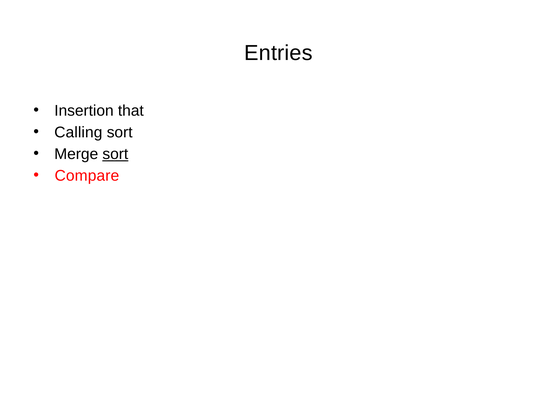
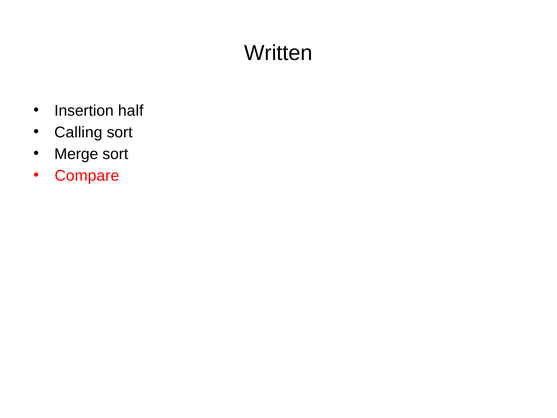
Entries: Entries -> Written (278, 53)
that: that -> half (131, 111)
sort underline: present -> none (115, 154)
